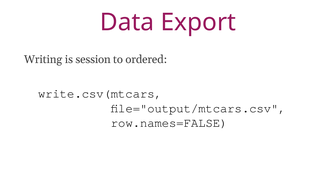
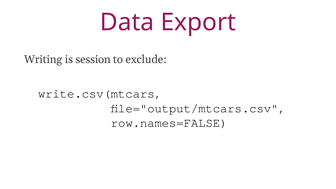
ordered: ordered -> exclude (146, 59)
